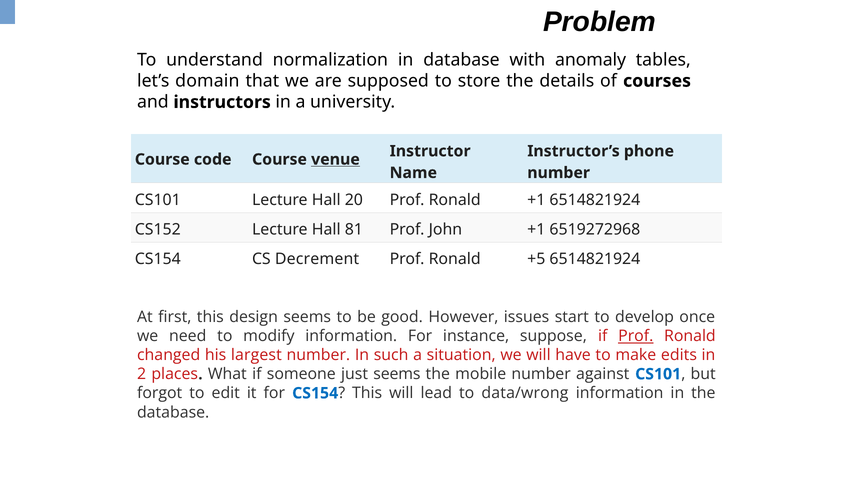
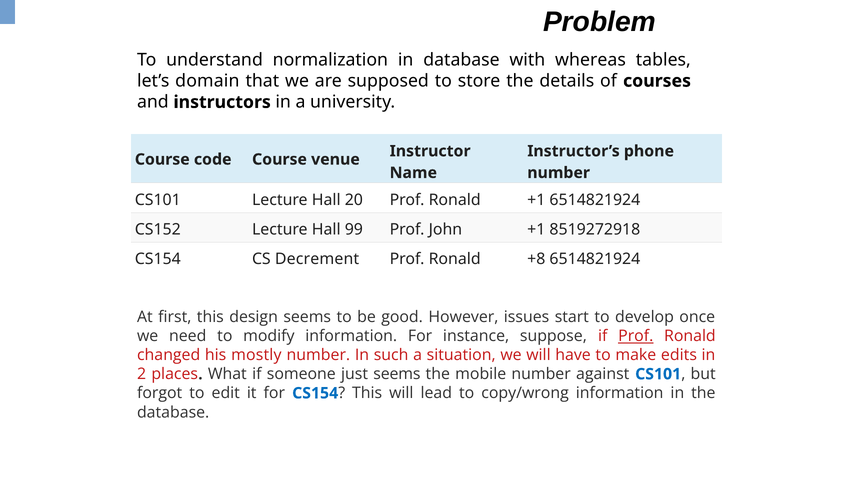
anomaly: anomaly -> whereas (590, 60)
venue underline: present -> none (335, 159)
81: 81 -> 99 (354, 230)
6519272968: 6519272968 -> 8519272918 (595, 230)
+5: +5 -> +8 (536, 259)
largest: largest -> mostly (256, 355)
data/wrong: data/wrong -> copy/wrong (525, 393)
